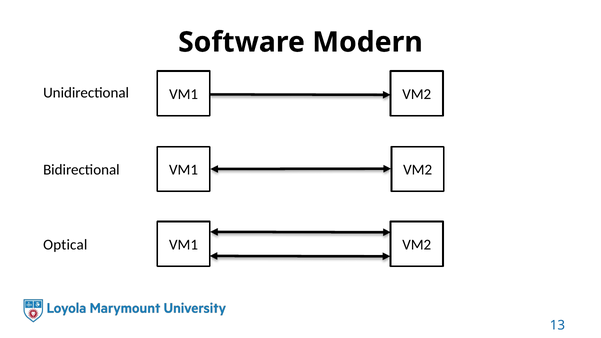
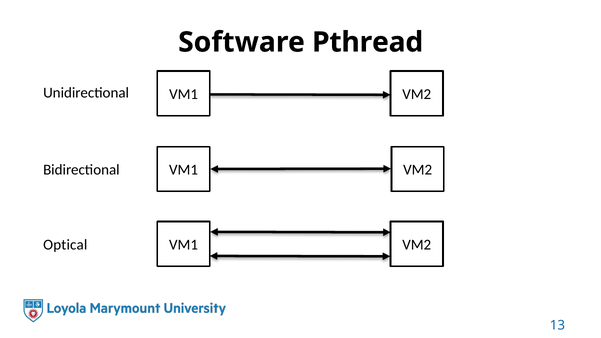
Modern: Modern -> Pthread (368, 42)
